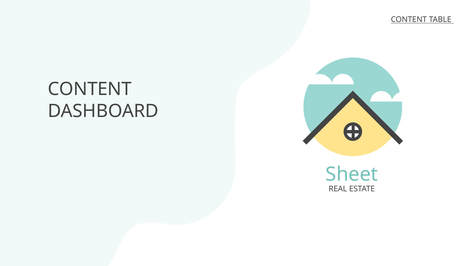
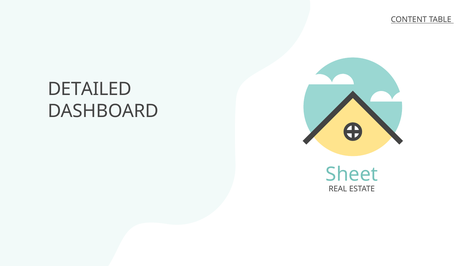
CONTENT: CONTENT -> DETAILED (90, 89)
